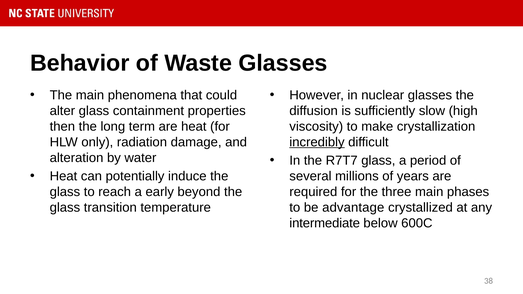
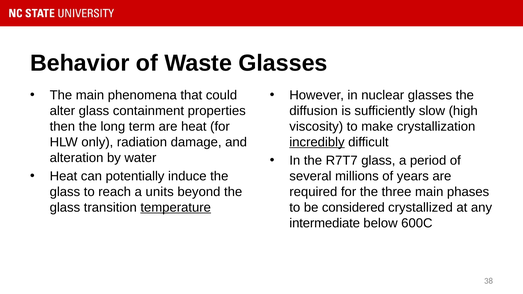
early: early -> units (160, 192)
temperature underline: none -> present (176, 208)
advantage: advantage -> considered (353, 208)
